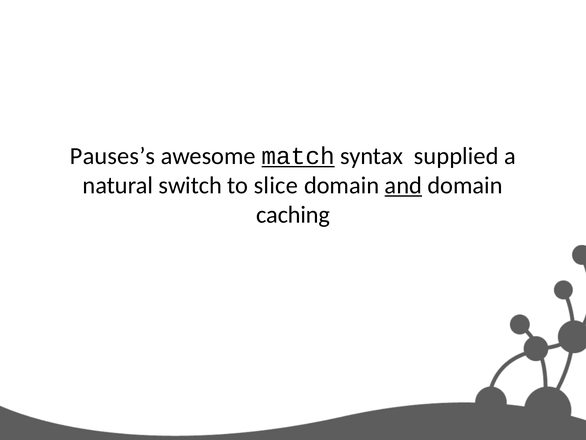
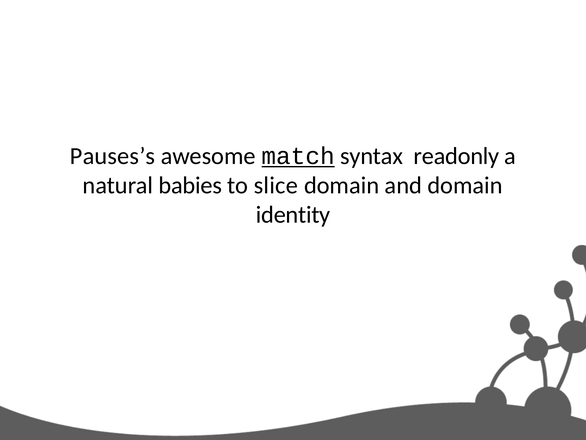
supplied: supplied -> readonly (456, 156)
switch: switch -> babies (190, 185)
and underline: present -> none (403, 185)
caching: caching -> identity (293, 215)
